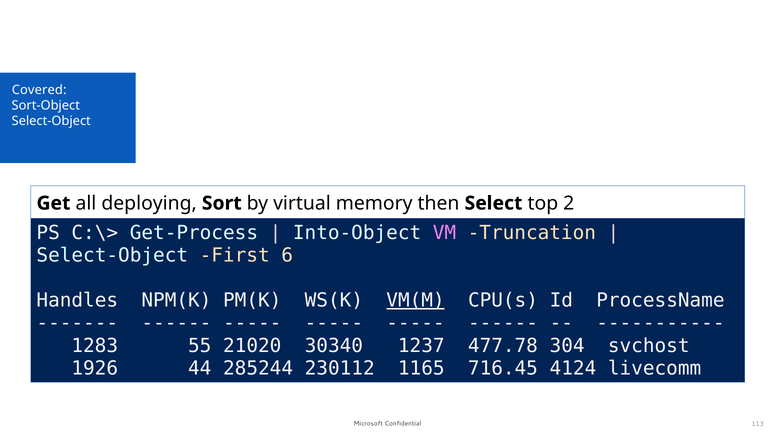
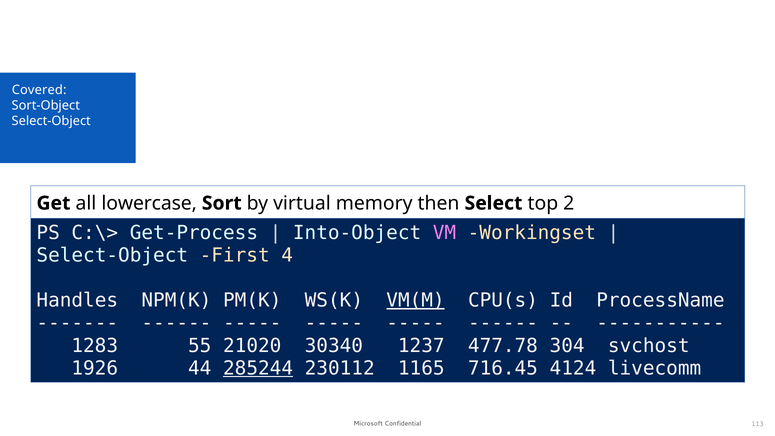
deploying: deploying -> lowercase (149, 203)
Truncation: Truncation -> Workingset (532, 233)
6: 6 -> 4 (287, 255)
285244 underline: none -> present (258, 368)
